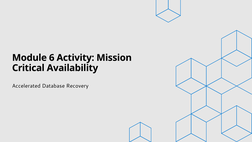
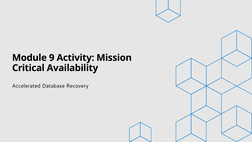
6: 6 -> 9 (52, 58)
